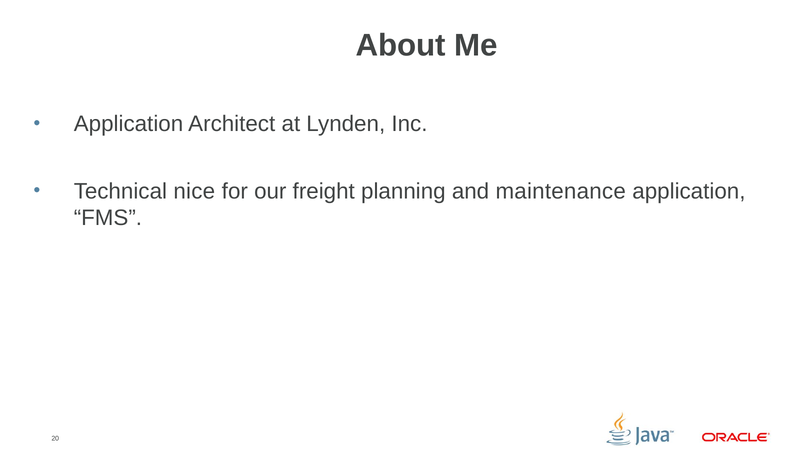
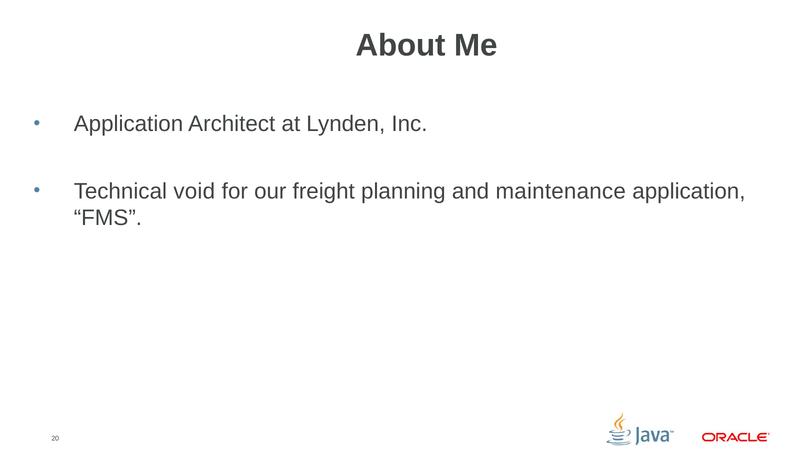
nice: nice -> void (194, 191)
